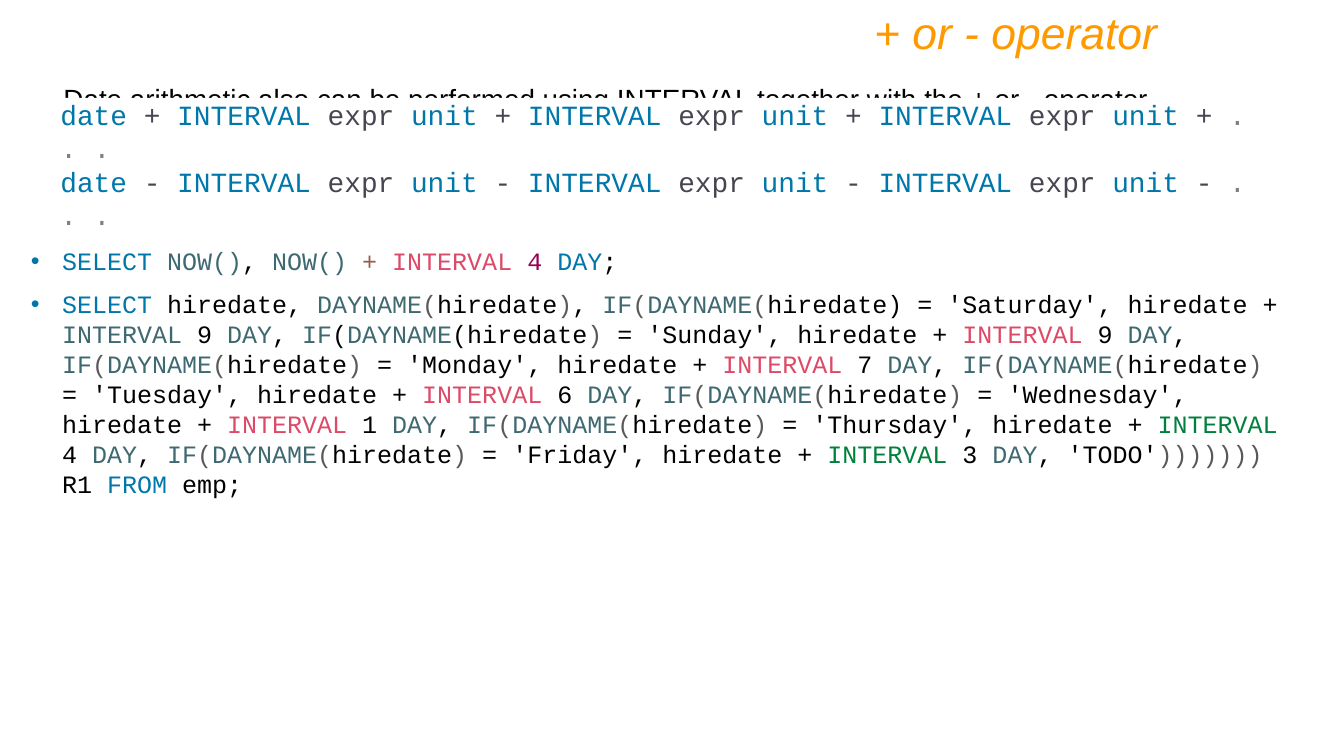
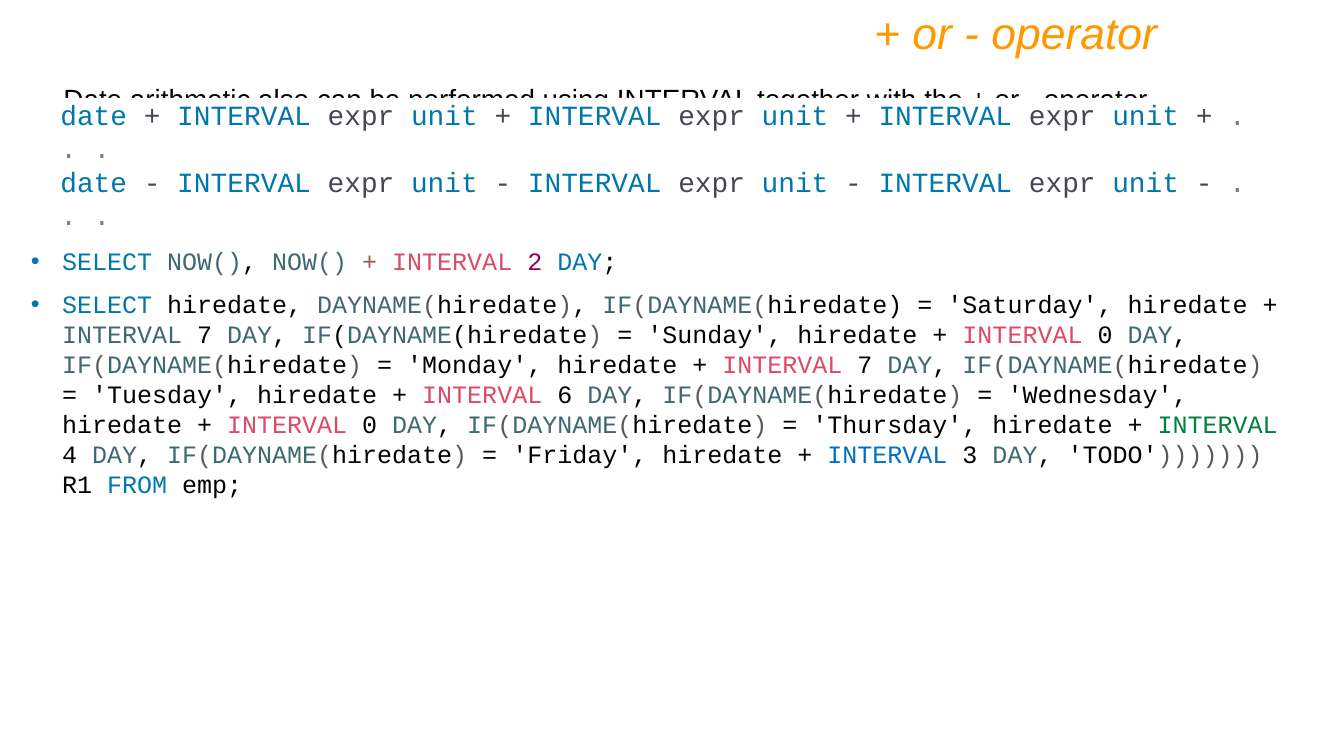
4: 4 -> 2 (535, 262)
9: 9 -> 7 (205, 336)
9: 9 -> 0 (1105, 336)
1: 1 -> 0 (370, 426)
INTERVAL colour: green -> blue (887, 456)
